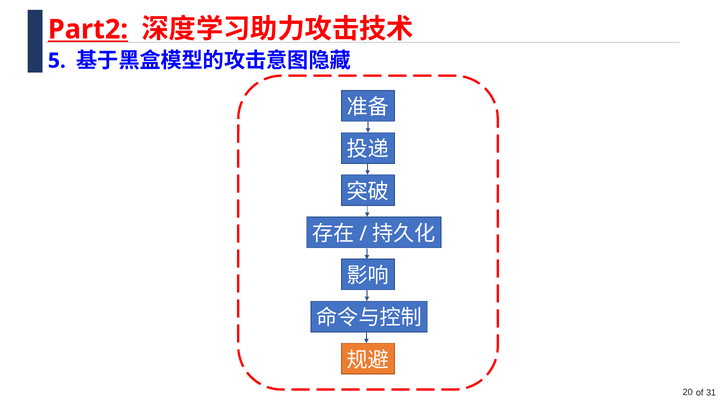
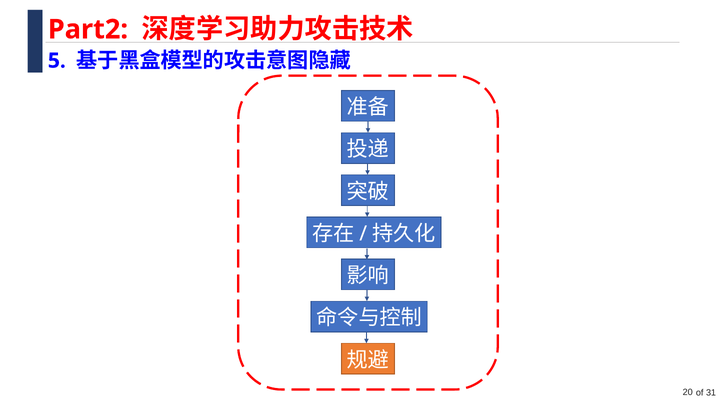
Part2 underline: present -> none (88, 29)
